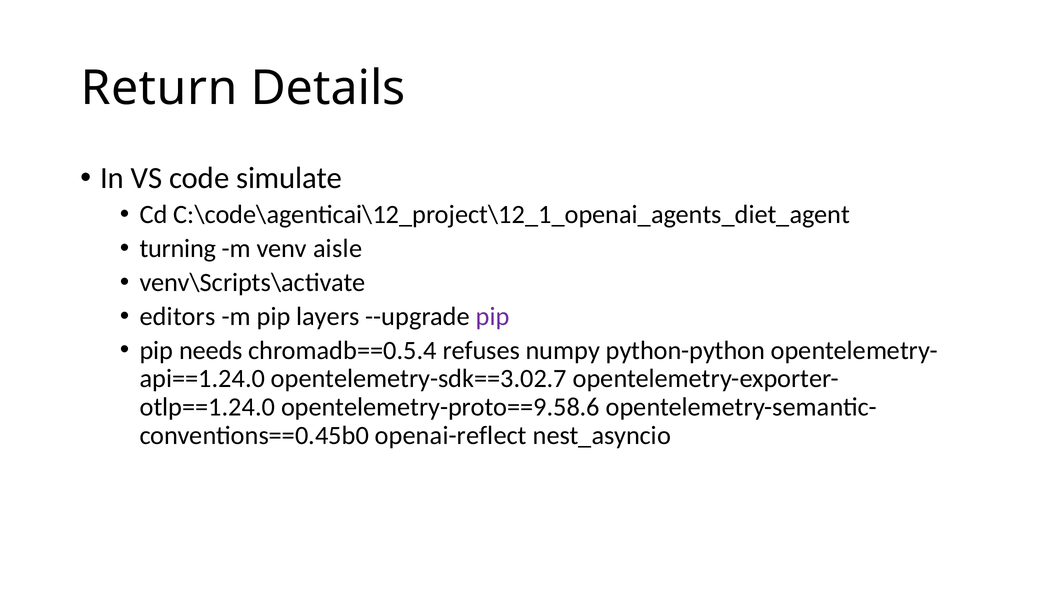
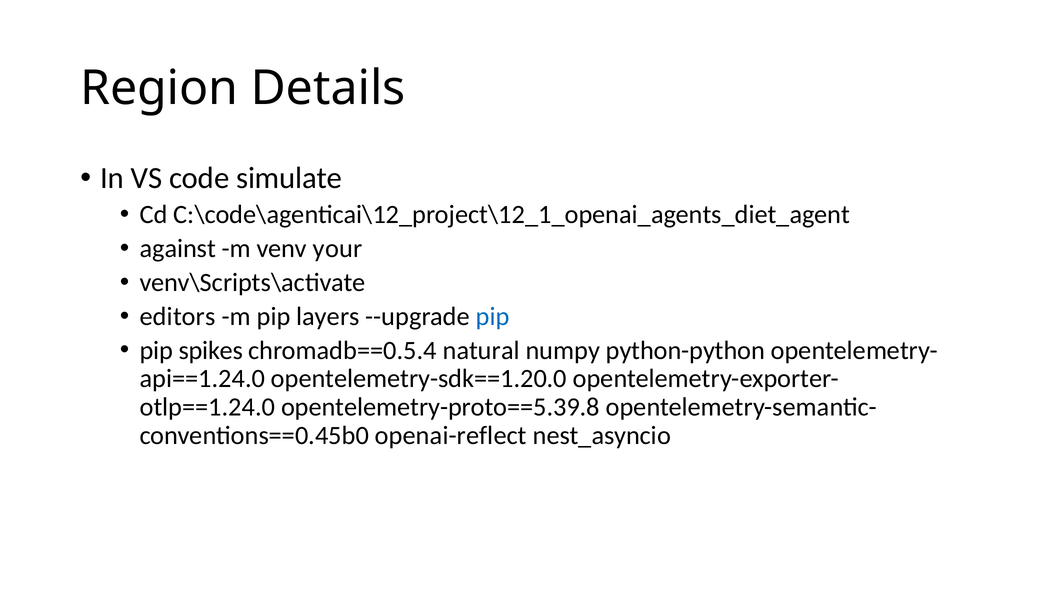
Return: Return -> Region (159, 89)
turning: turning -> against (178, 248)
aisle: aisle -> your (338, 248)
pip colour: purple -> blue (493, 316)
needs: needs -> spikes (211, 350)
refuses: refuses -> natural (481, 350)
opentelemetry-sdk==3.02.7: opentelemetry-sdk==3.02.7 -> opentelemetry-sdk==1.20.0 (419, 379)
opentelemetry-proto==9.58.6: opentelemetry-proto==9.58.6 -> opentelemetry-proto==5.39.8 (440, 407)
